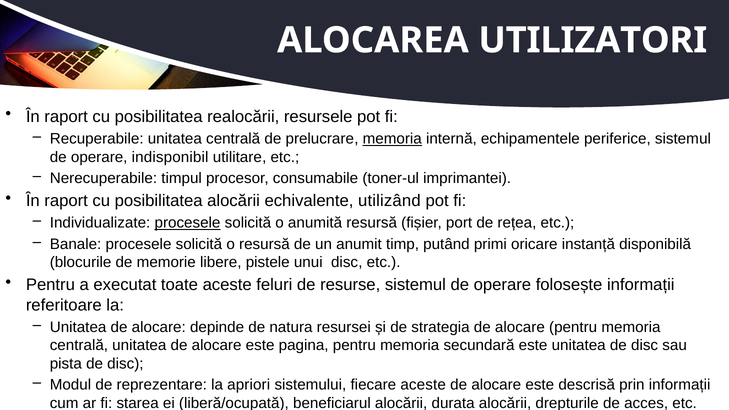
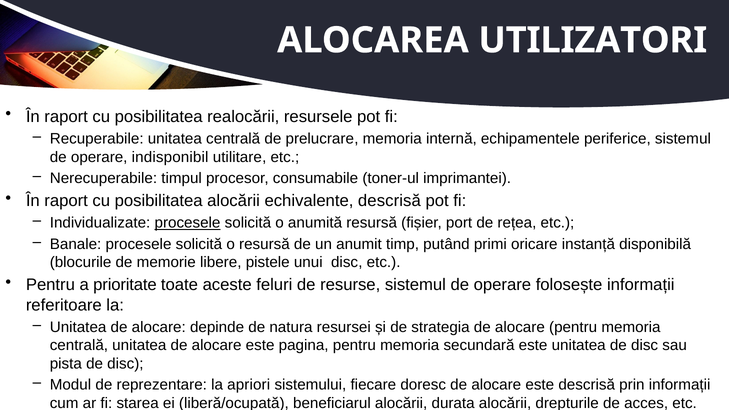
memoria underline: present -> none (392, 139)
echivalente utilizând: utilizând -> descrisă (389, 201)
executat: executat -> prioritate (125, 285)
fiecare aceste: aceste -> doresc (423, 385)
